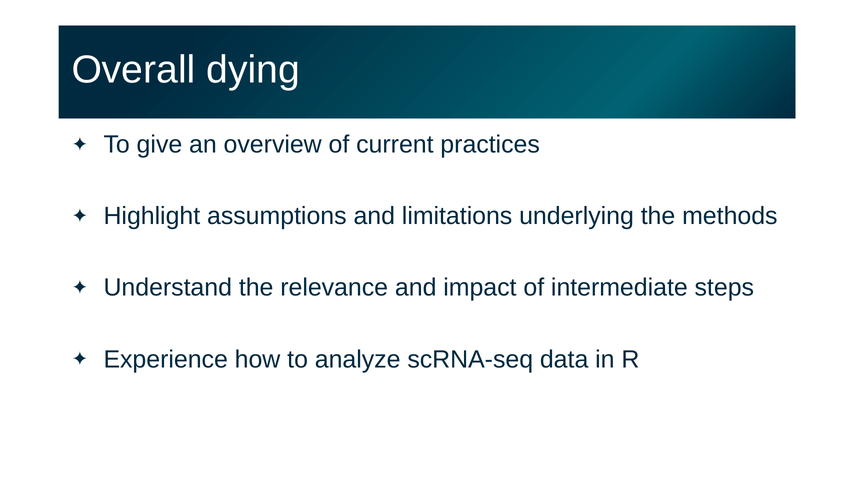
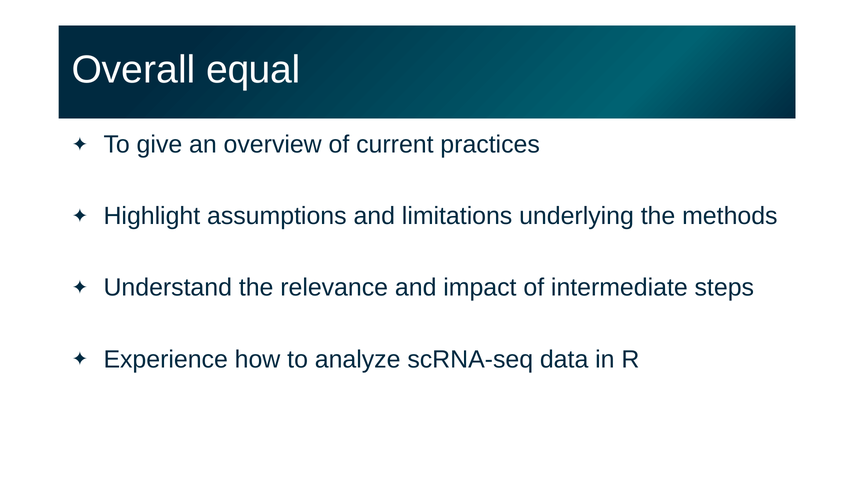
dying: dying -> equal (253, 70)
